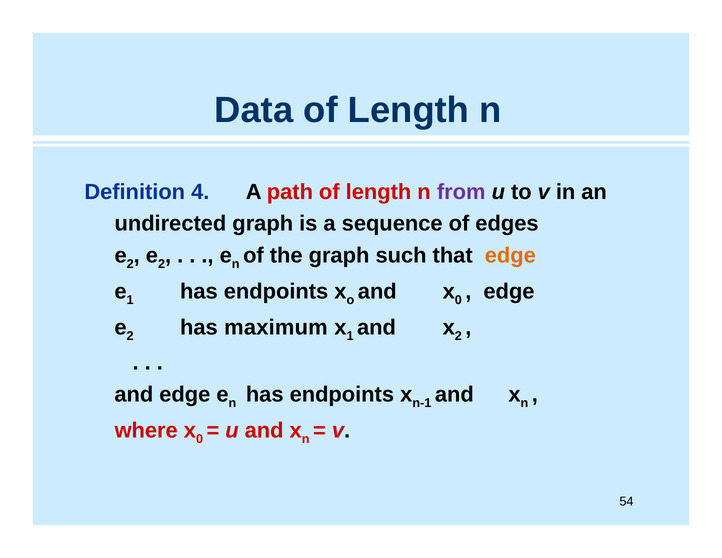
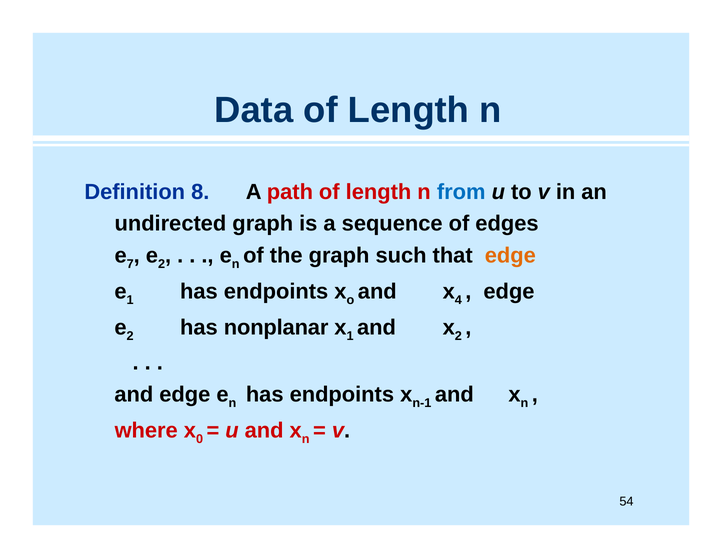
4: 4 -> 8 (200, 192)
from colour: purple -> blue (461, 192)
2: 2 -> 7 (130, 264)
0: 0 -> 4 (458, 300)
maximum: maximum -> nonplanar (276, 327)
